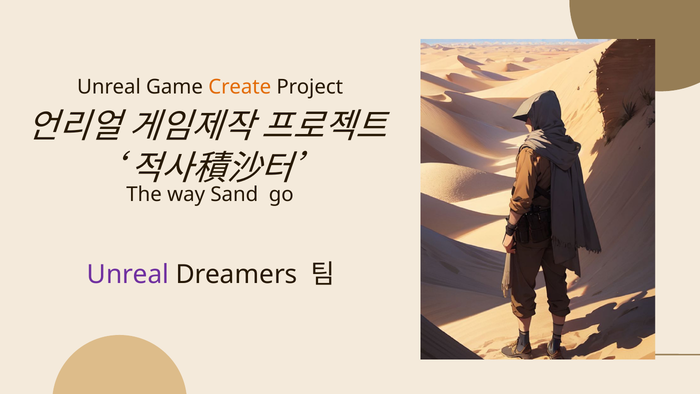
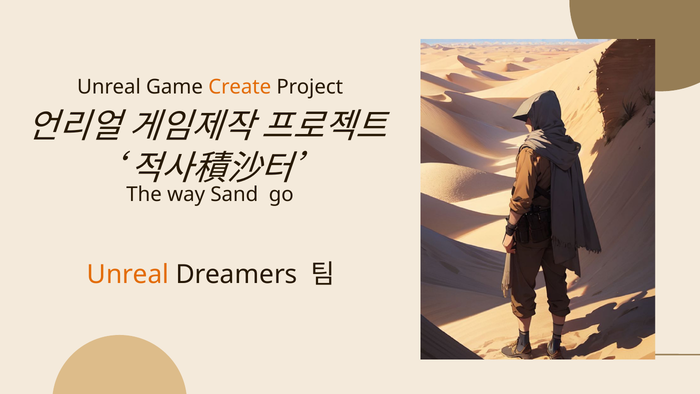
Unreal colour: purple -> orange (128, 275)
